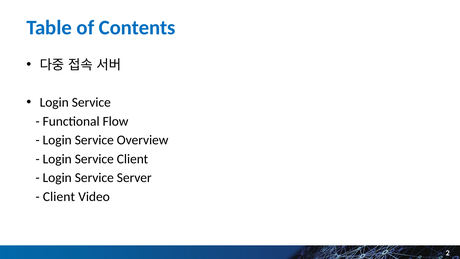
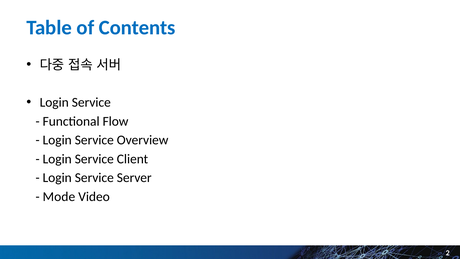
Client: Client -> Mode (59, 196)
